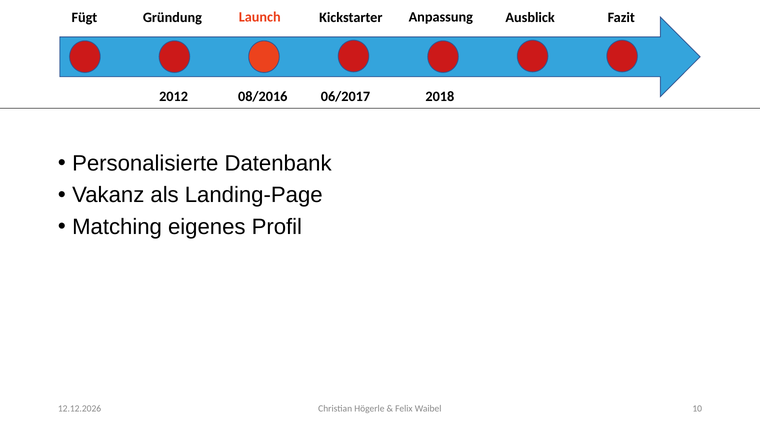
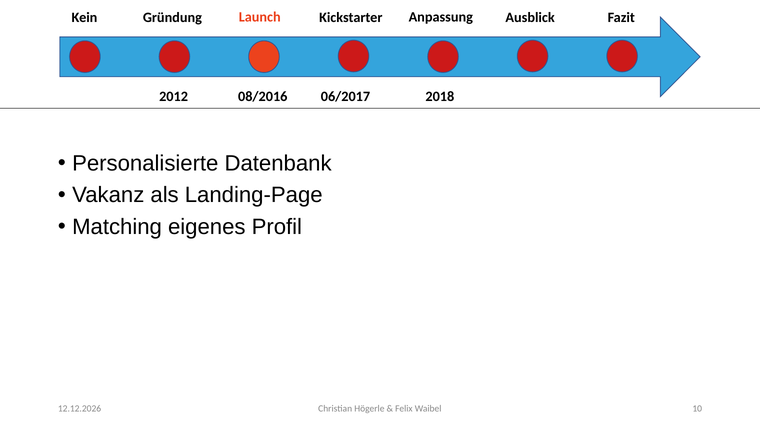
Fügt: Fügt -> Kein (84, 18)
